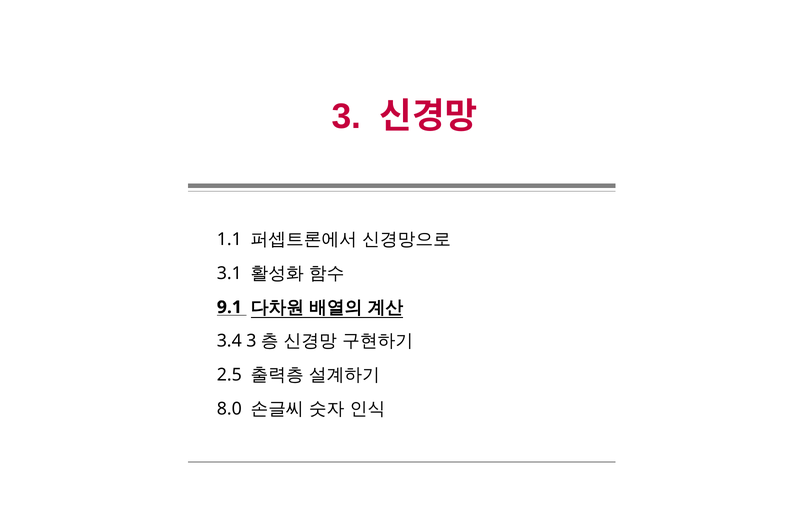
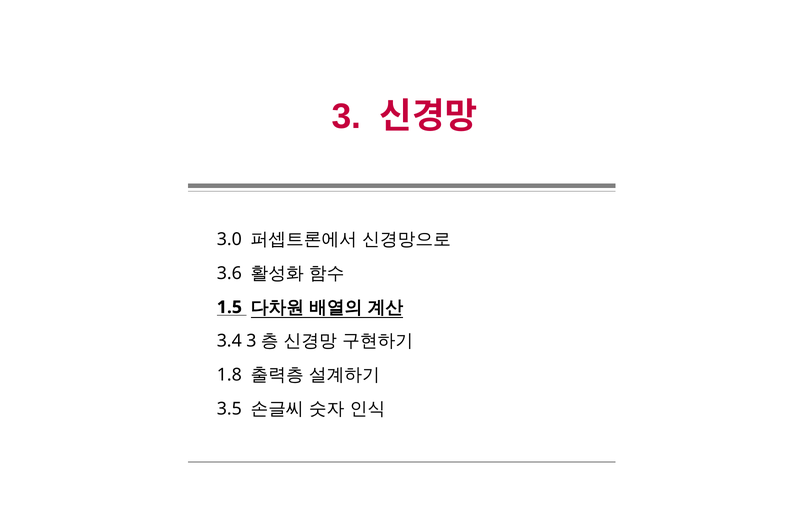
1.1: 1.1 -> 3.0 (229, 239)
3.1: 3.1 -> 3.6 (229, 273)
9.1: 9.1 -> 1.5 (229, 307)
2.5: 2.5 -> 1.8 (229, 375)
8.0: 8.0 -> 3.5 (229, 409)
